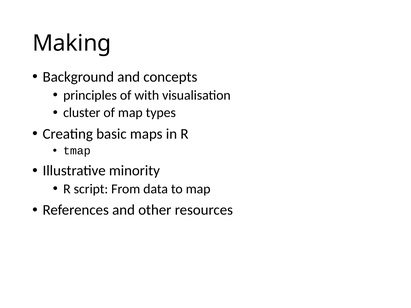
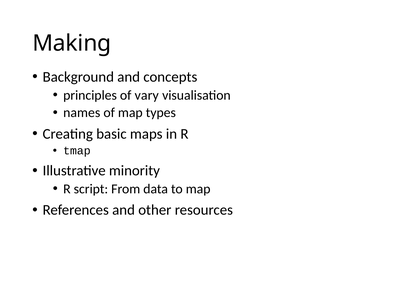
with: with -> vary (147, 95)
cluster: cluster -> names (82, 113)
